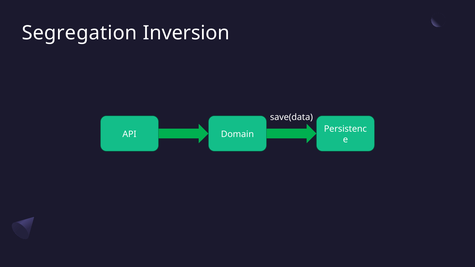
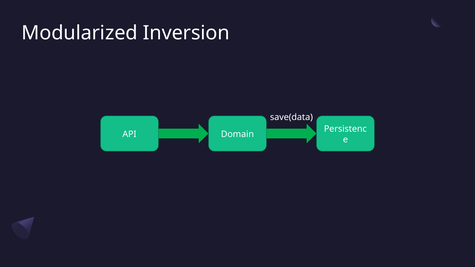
Segregation: Segregation -> Modularized (80, 33)
